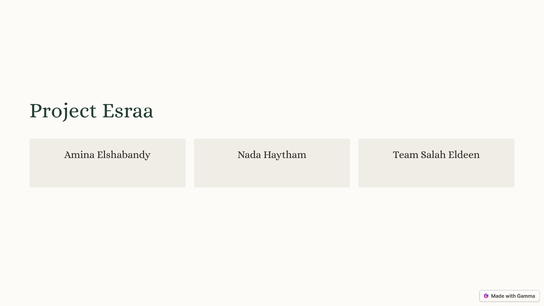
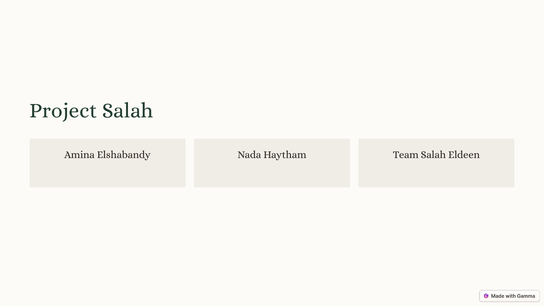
Project Esraa: Esraa -> Salah (128, 111)
